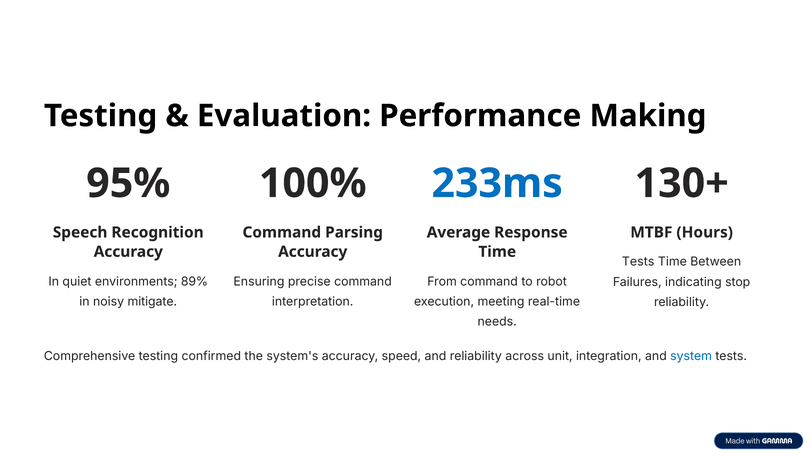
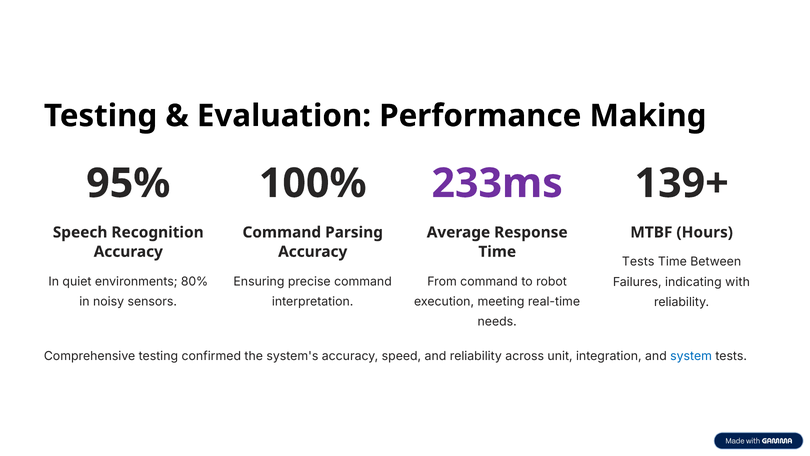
233ms colour: blue -> purple (497, 183)
130+: 130+ -> 139+ (682, 183)
89%: 89% -> 80% (195, 281)
stop: stop -> with (738, 282)
mitigate: mitigate -> sensors (152, 301)
